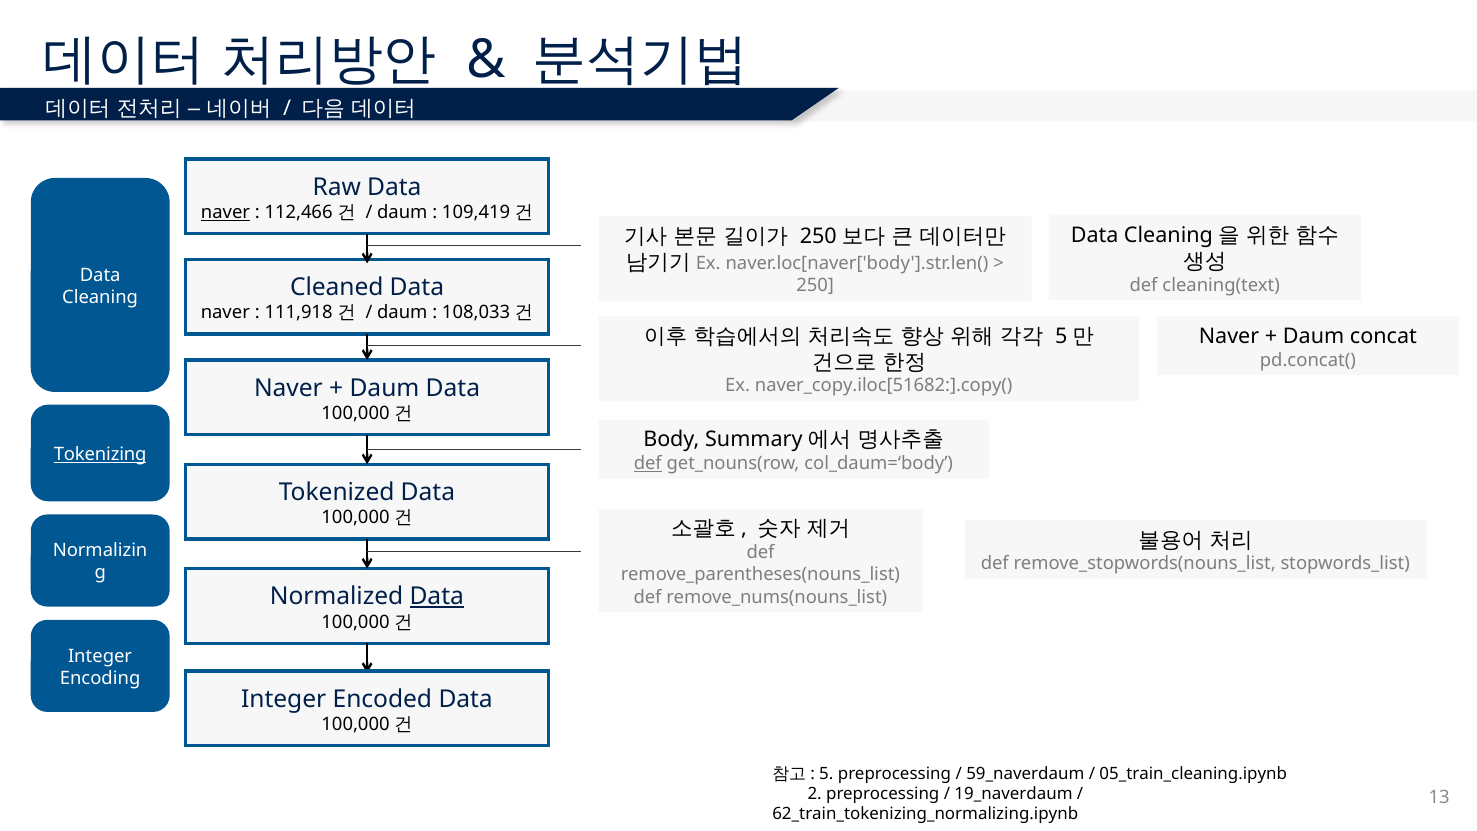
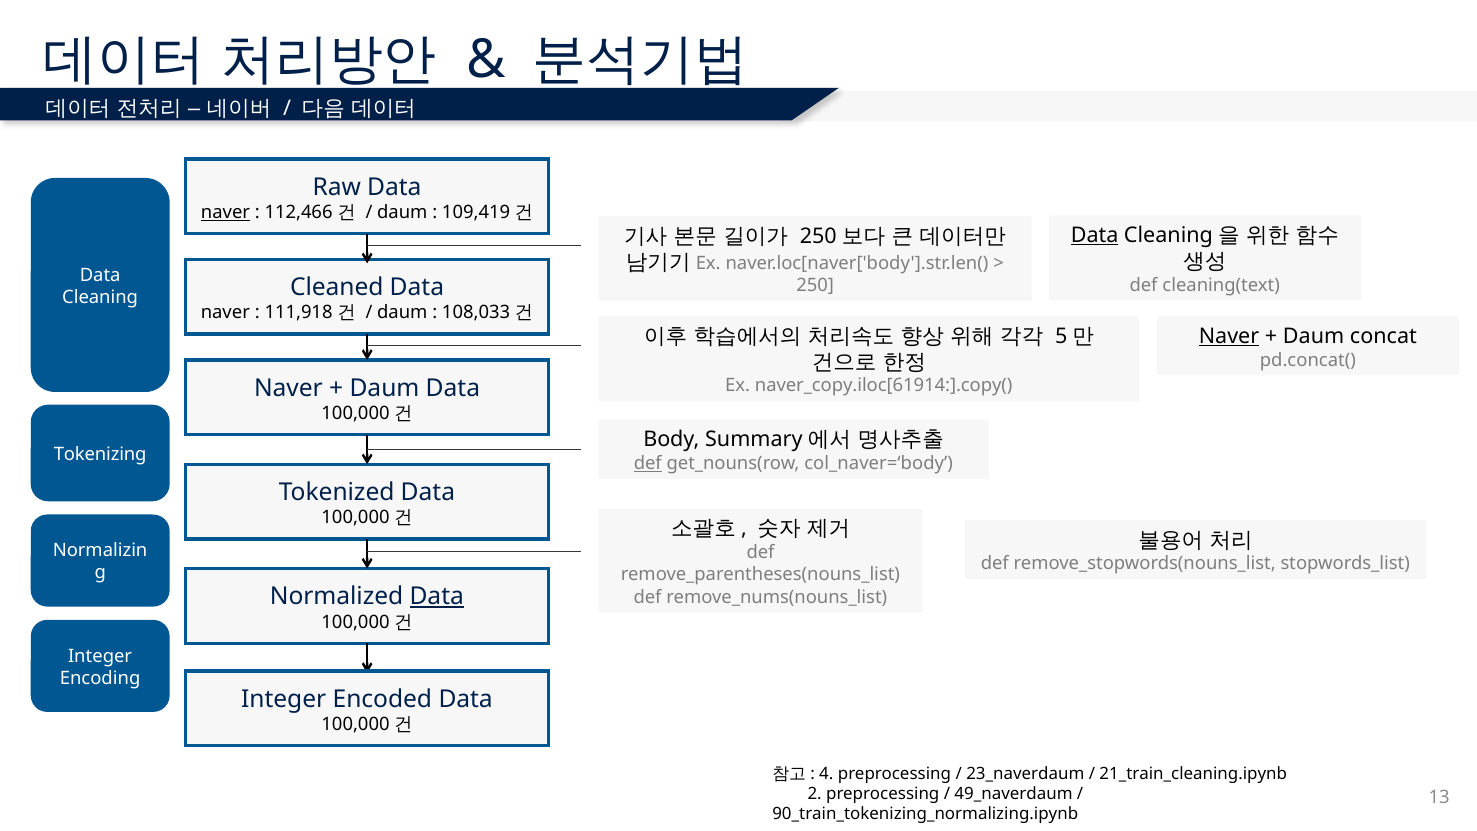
Data underline: none -> present (1095, 235)
Naver underline: none -> present (1229, 336)
naver_copy.iloc[51682:].copy(: naver_copy.iloc[51682:].copy( -> naver_copy.iloc[61914:].copy( (884, 386)
Tokenizing underline: present -> none (100, 454)
col_daum=‘body: col_daum=‘body -> col_naver=‘body (879, 463)
5: 5 -> 4 (826, 773)
59_naverdaum: 59_naverdaum -> 23_naverdaum (1025, 773)
05_train_cleaning.ipynb: 05_train_cleaning.ipynb -> 21_train_cleaning.ipynb (1193, 773)
19_naverdaum: 19_naverdaum -> 49_naverdaum (1014, 794)
62_train_tokenizing_normalizing.ipynb: 62_train_tokenizing_normalizing.ipynb -> 90_train_tokenizing_normalizing.ipynb (925, 814)
